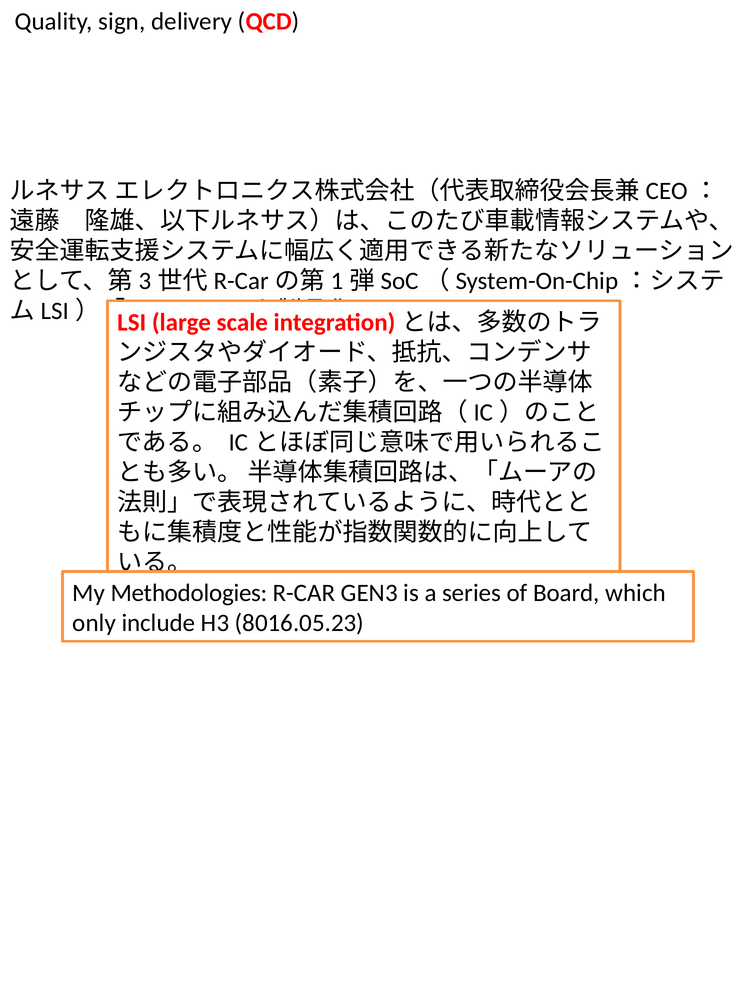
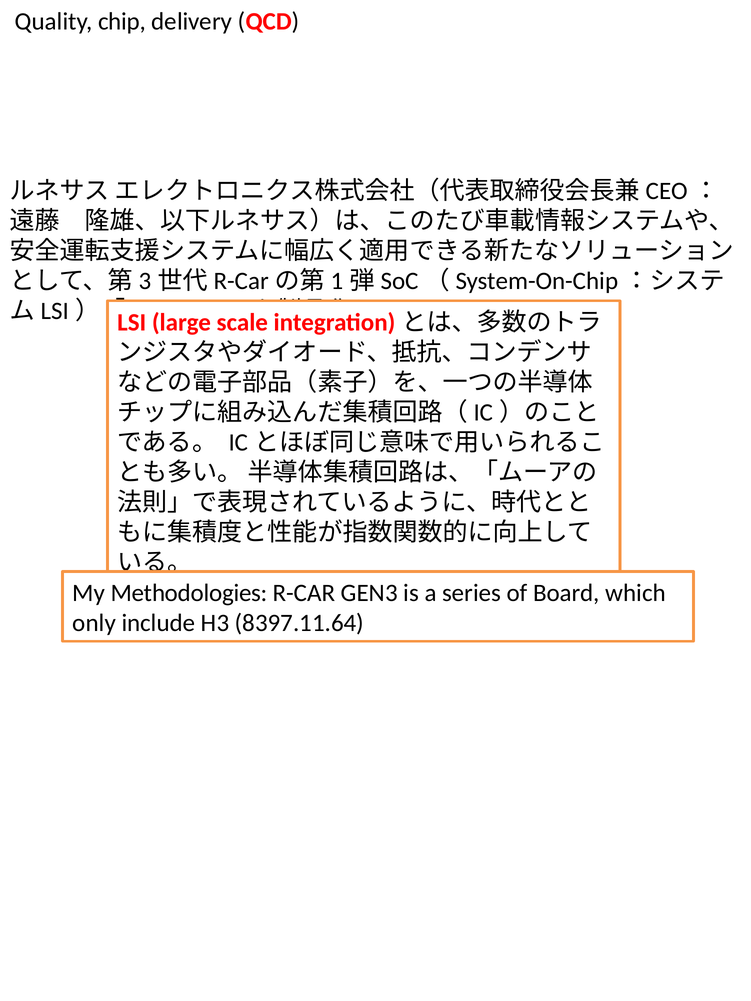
sign: sign -> chip (122, 22)
8016.05.23: 8016.05.23 -> 8397.11.64 (299, 623)
